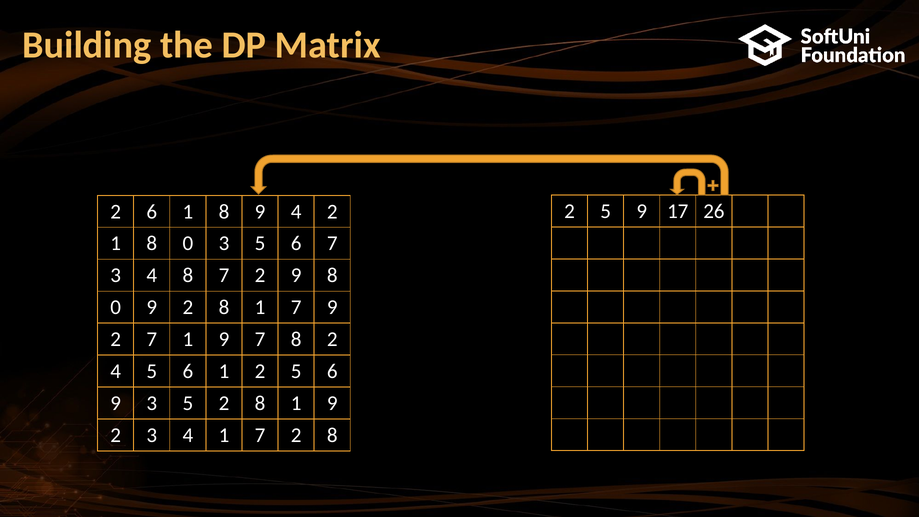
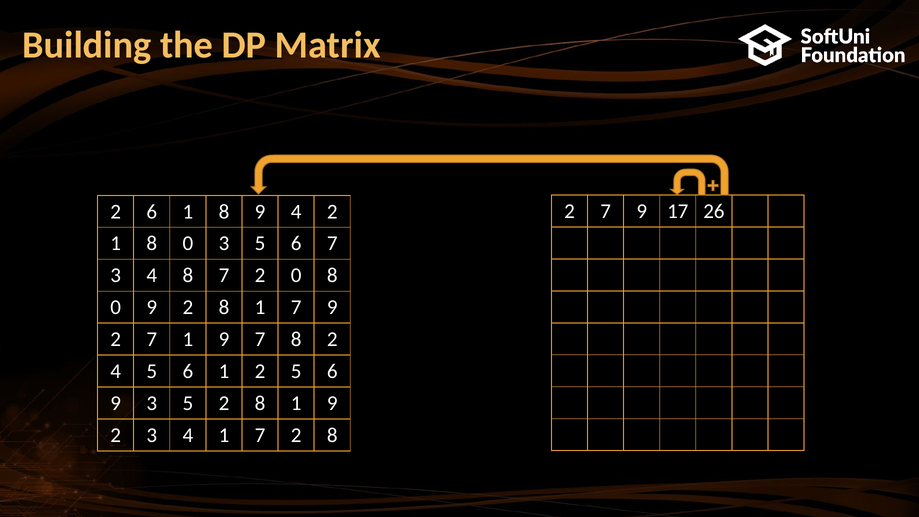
5: 5 -> 7 (606, 211)
2 9: 9 -> 0 (296, 275)
